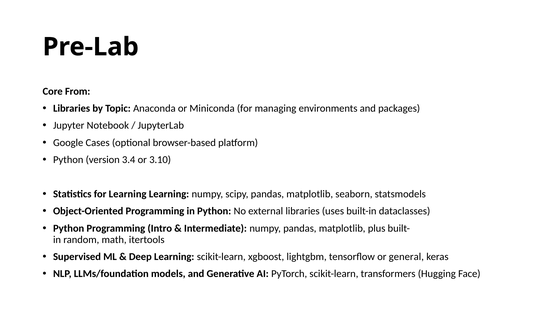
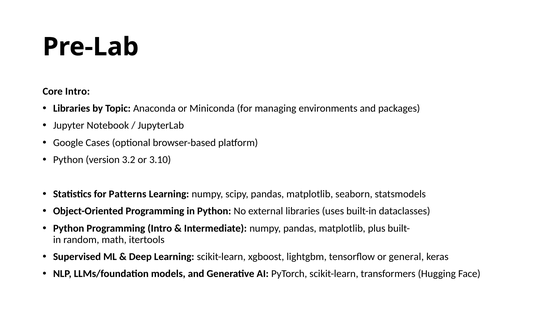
Core From: From -> Intro (78, 91)
3.4: 3.4 -> 3.2 (129, 160)
for Learning: Learning -> Patterns (128, 194)
